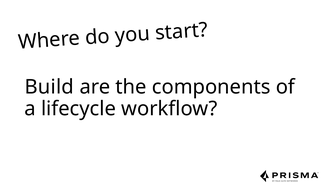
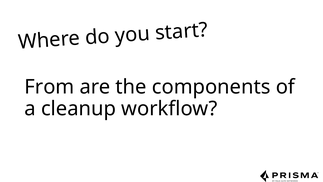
Build: Build -> From (49, 87)
lifecycle: lifecycle -> cleanup (78, 109)
